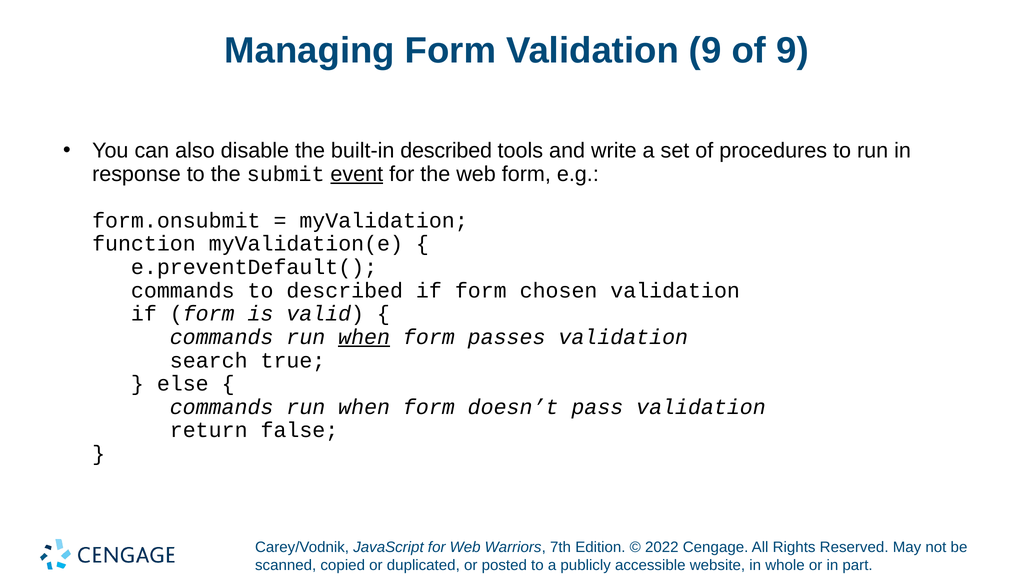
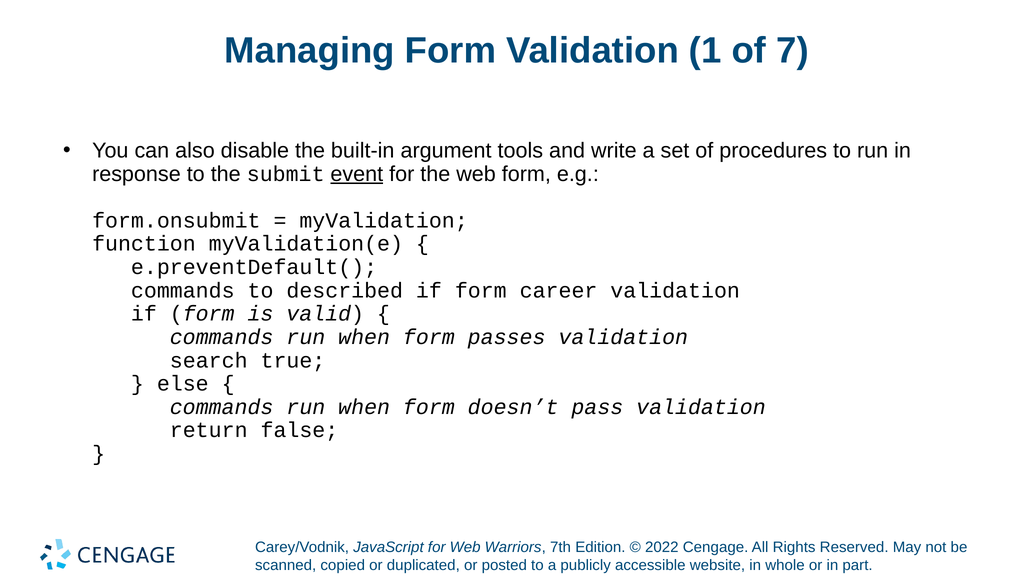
Validation 9: 9 -> 1 (705, 51)
of 9: 9 -> 7 (792, 51)
built-in described: described -> argument (446, 150)
chosen: chosen -> career (559, 290)
when underline: present -> none (364, 337)
